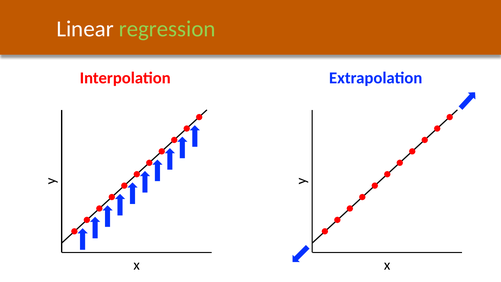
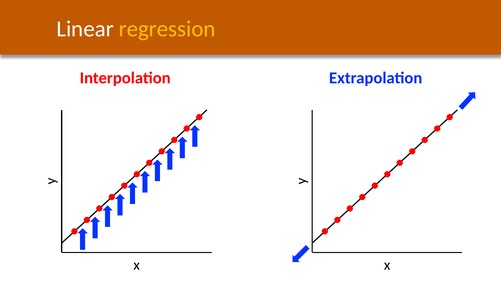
regression colour: light green -> yellow (167, 29)
